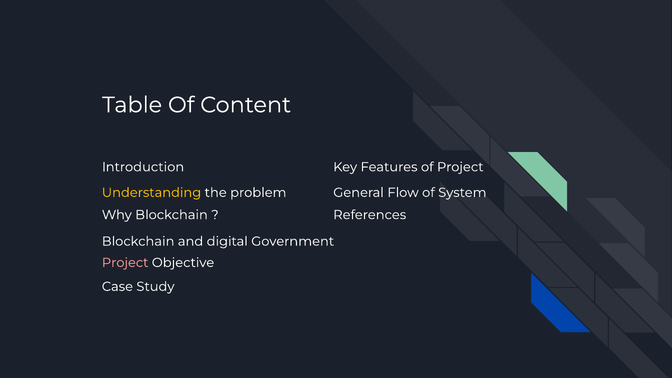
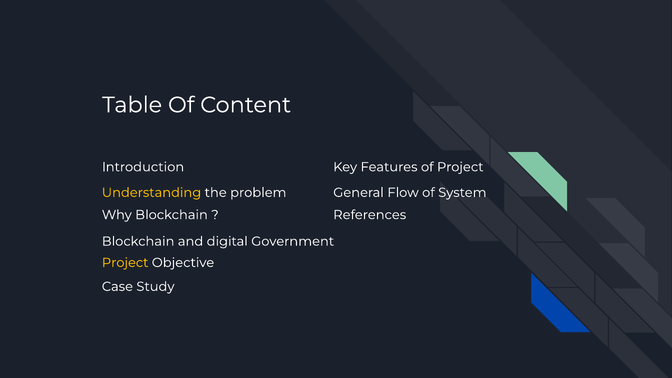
Project colour: pink -> yellow (125, 263)
